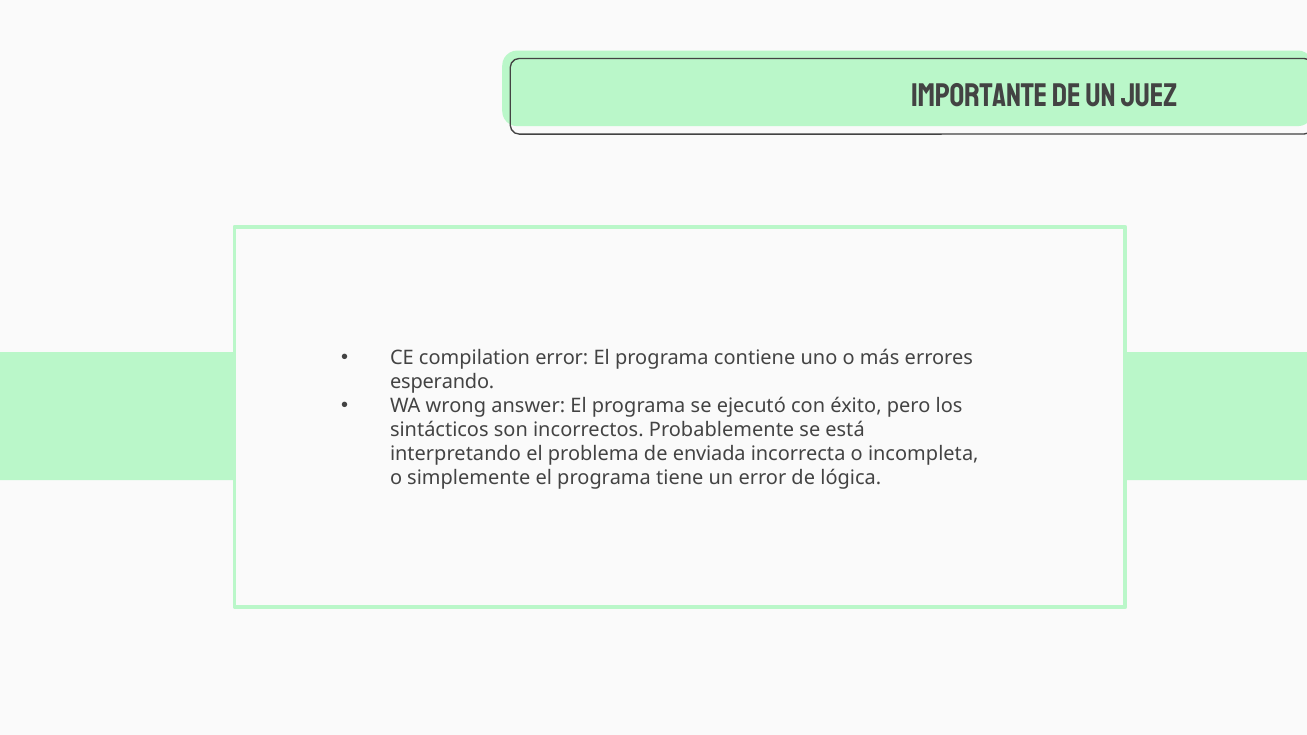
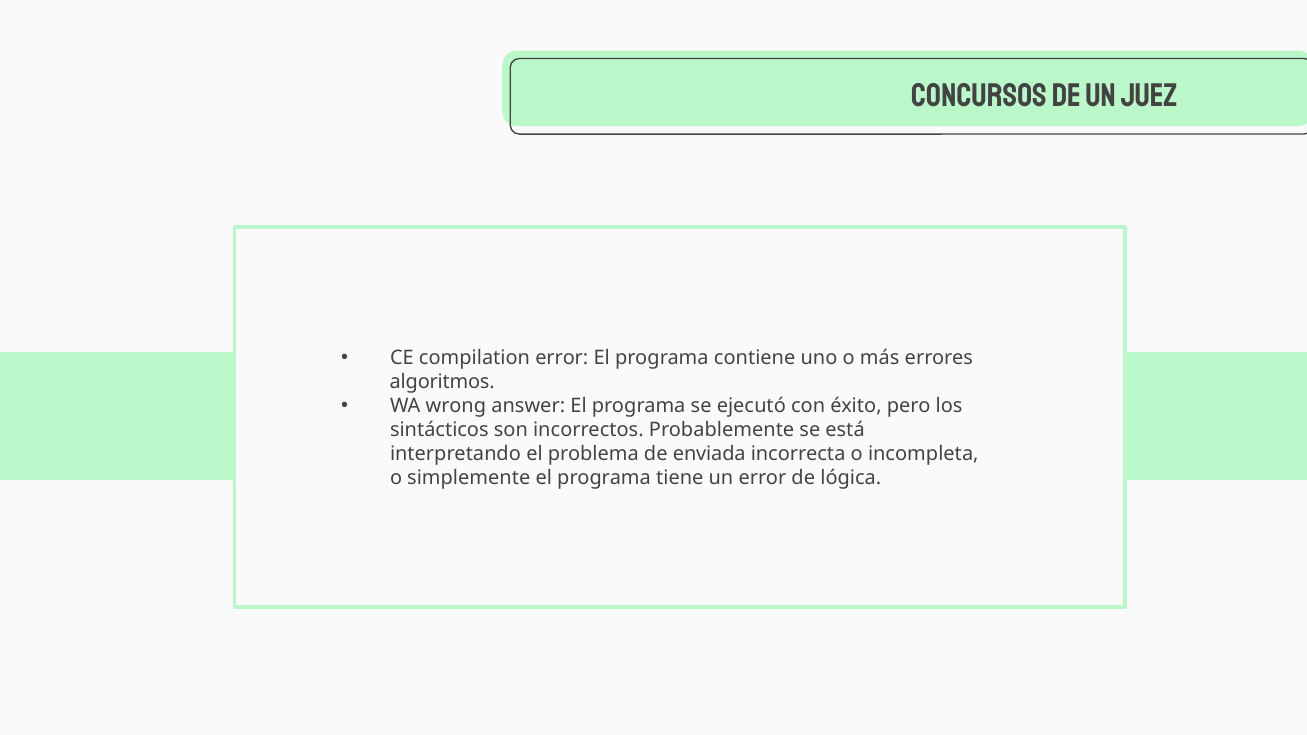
Importante: Importante -> Concursos (979, 96)
esperando: esperando -> algoritmos (442, 382)
